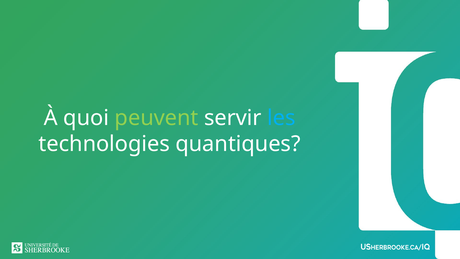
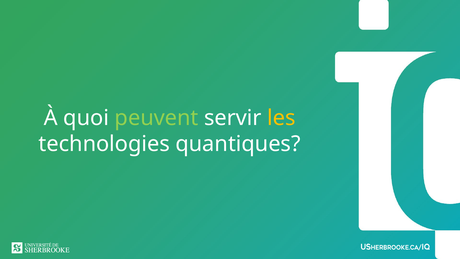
les colour: light blue -> yellow (281, 118)
